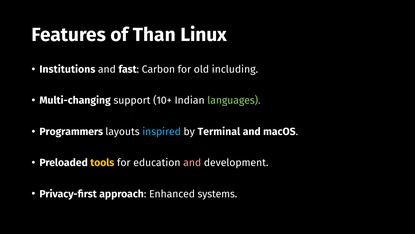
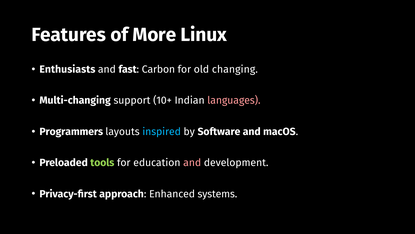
Than: Than -> More (154, 35)
Institutions: Institutions -> Enthusiasts (67, 69)
including: including -> changing (235, 69)
languages colour: light green -> pink (234, 100)
Terminal: Terminal -> Software (219, 131)
tools colour: yellow -> light green (102, 162)
